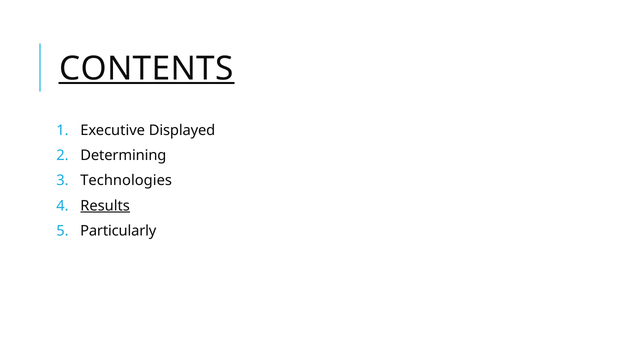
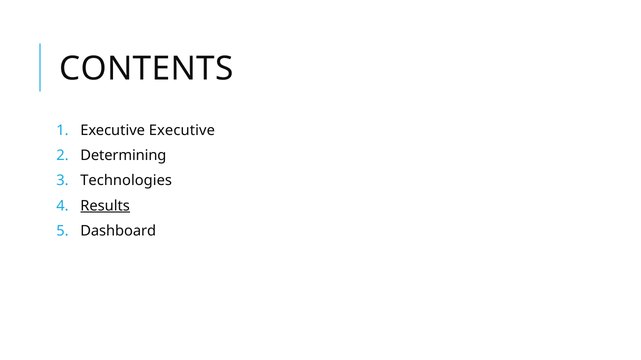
CONTENTS underline: present -> none (146, 69)
Executive Displayed: Displayed -> Executive (182, 130)
Particularly: Particularly -> Dashboard (118, 231)
